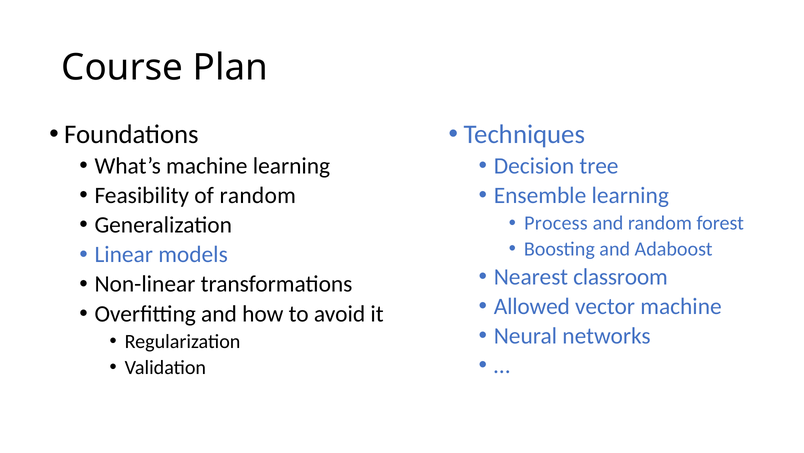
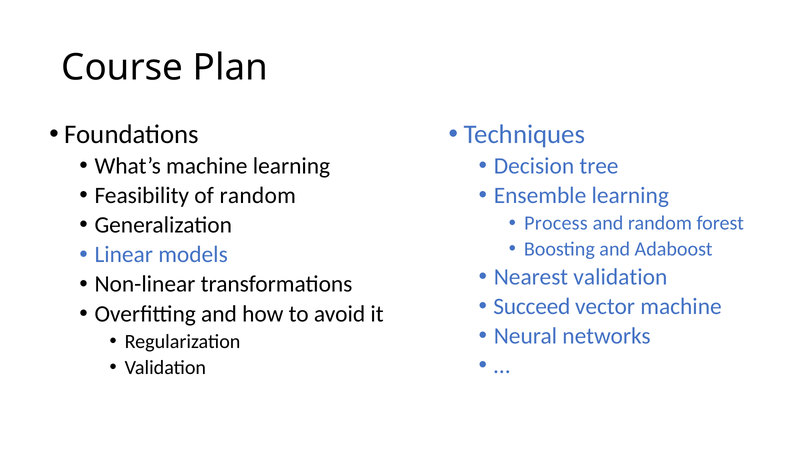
Nearest classroom: classroom -> validation (620, 276)
Allowed: Allowed -> Succeed (532, 306)
